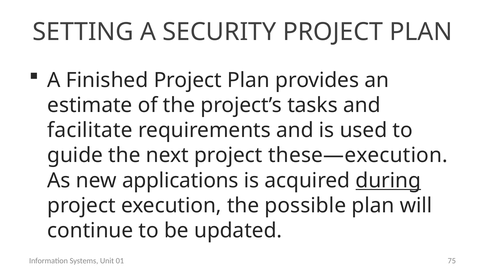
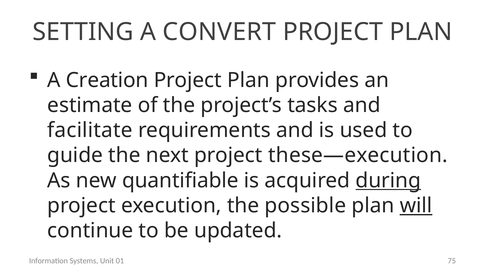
SECURITY: SECURITY -> CONVERT (219, 32)
Finished: Finished -> Creation (107, 80)
applications: applications -> quantifiable (180, 180)
will underline: none -> present (416, 205)
